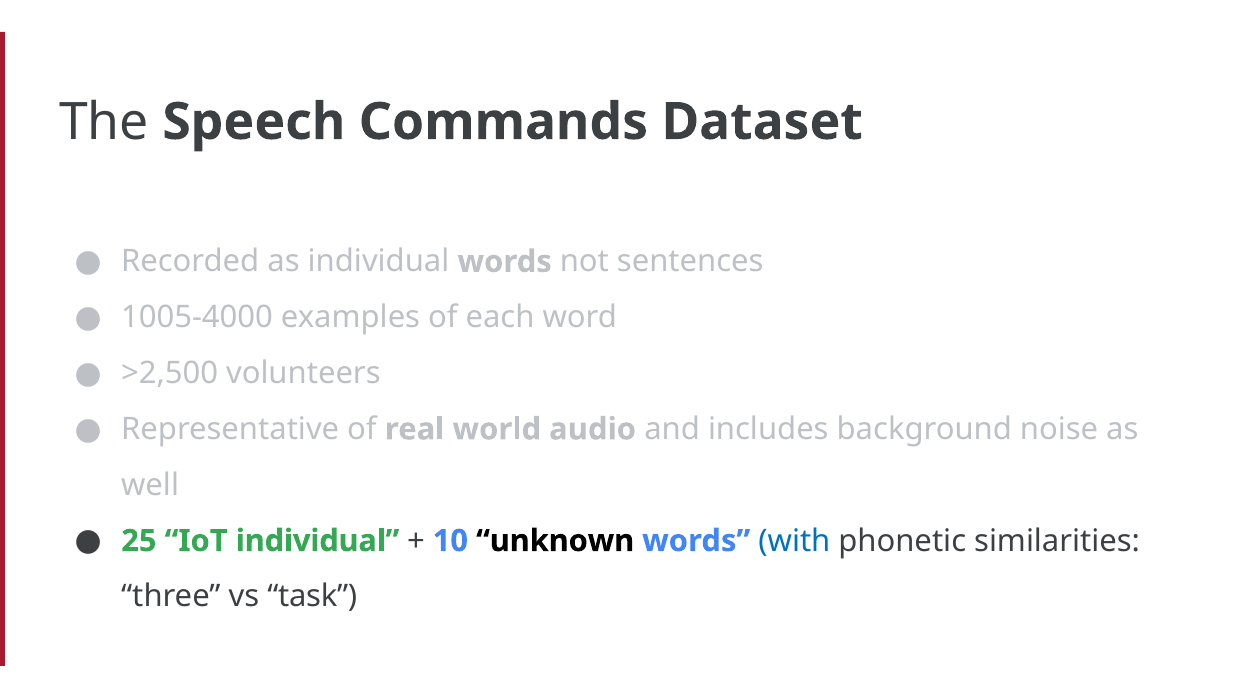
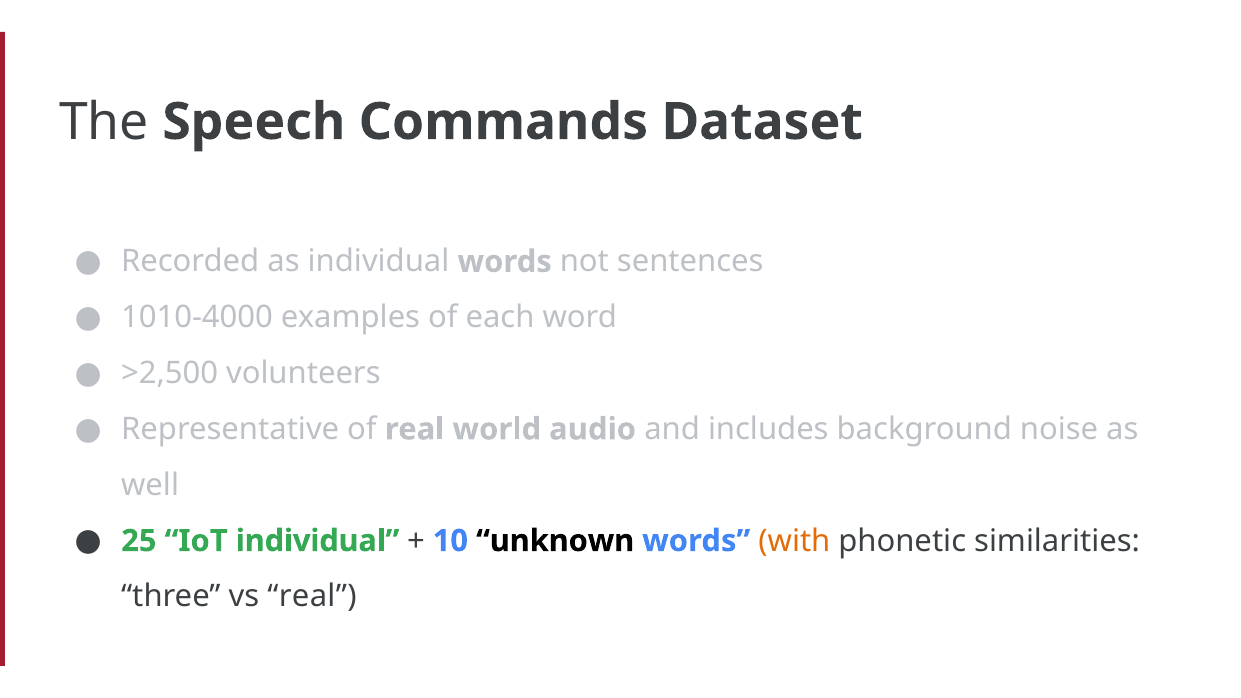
1005-4000: 1005-4000 -> 1010-4000 (197, 318)
with colour: blue -> orange (794, 541)
vs task: task -> real (312, 597)
